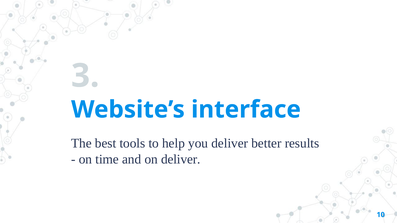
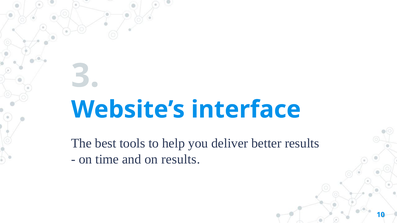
on deliver: deliver -> results (181, 159)
